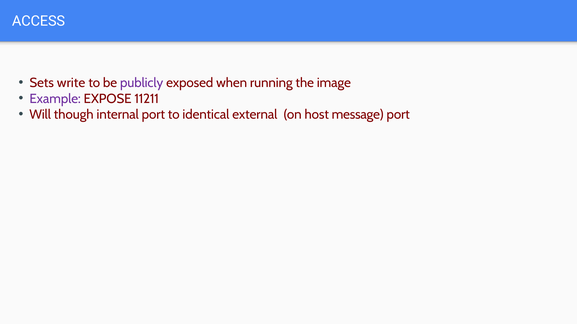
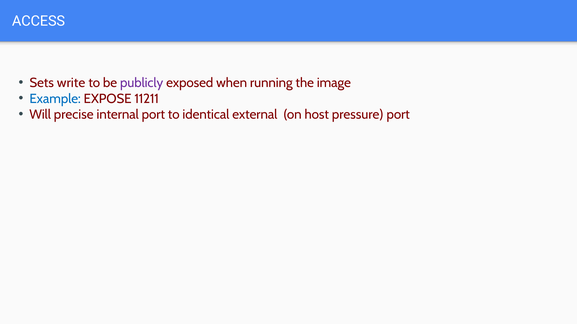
Example colour: purple -> blue (55, 99)
though: though -> precise (74, 115)
message: message -> pressure (358, 115)
